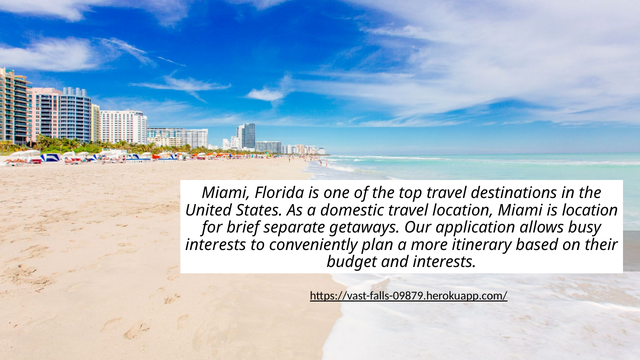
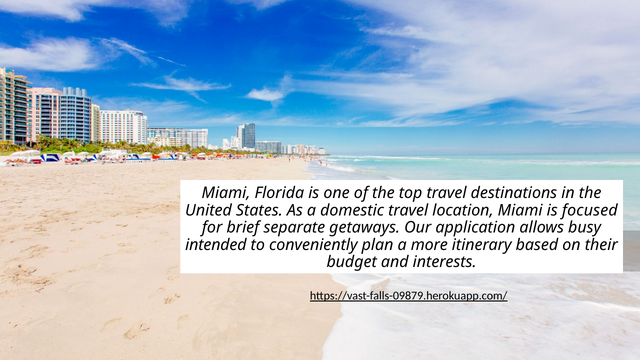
is location: location -> focused (590, 210)
interests: interests -> intended (216, 245)
